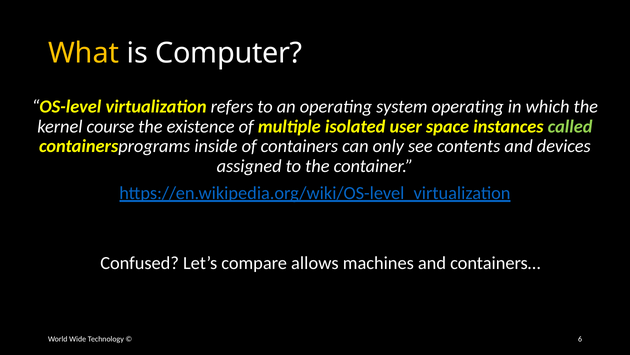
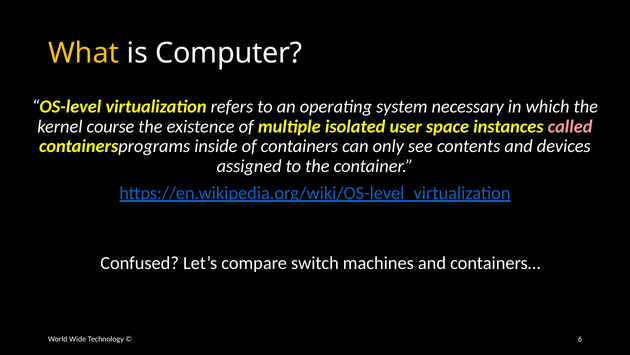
system operating: operating -> necessary (468, 106)
called colour: light green -> pink (570, 126)
allows: allows -> switch (315, 263)
